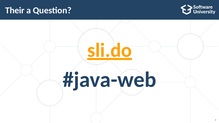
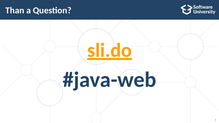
Their: Their -> Than (15, 10)
